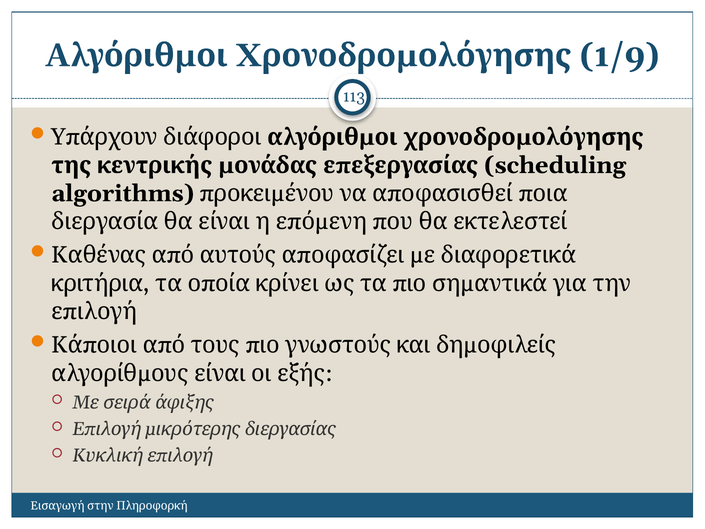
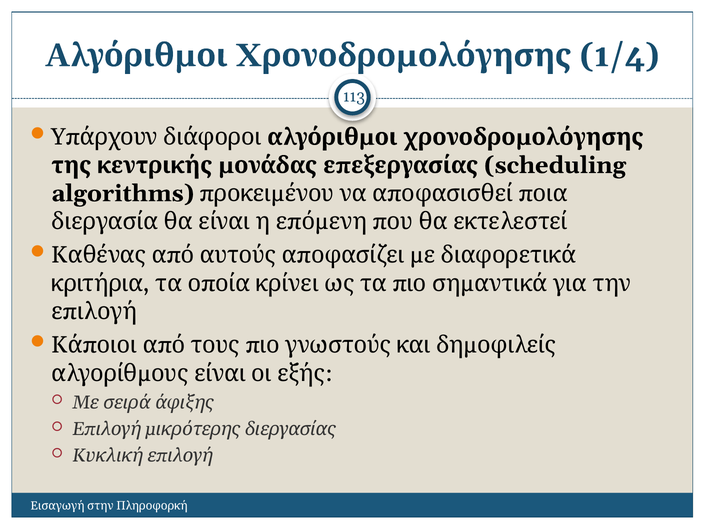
1/9: 1/9 -> 1/4 (620, 56)
